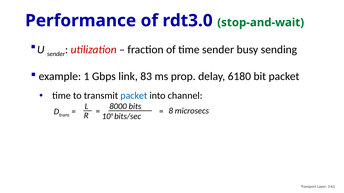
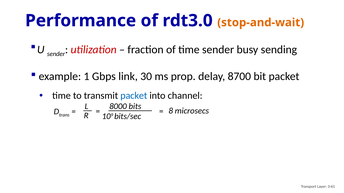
stop-and-wait colour: green -> orange (261, 23)
83: 83 -> 30 (146, 77)
6180: 6180 -> 8700 (239, 77)
